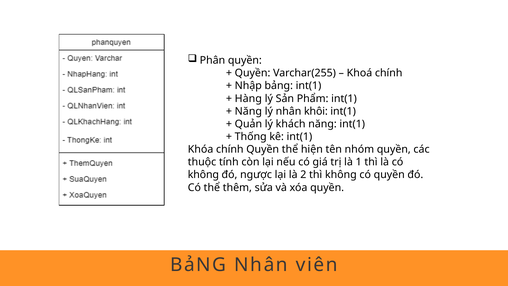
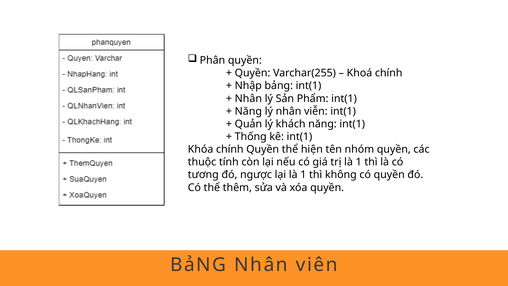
Hàng: Hàng -> Nhân (248, 98)
khôi: khôi -> viễn (316, 111)
không: không -> tương (203, 175)
lại là 2: 2 -> 1 (303, 175)
